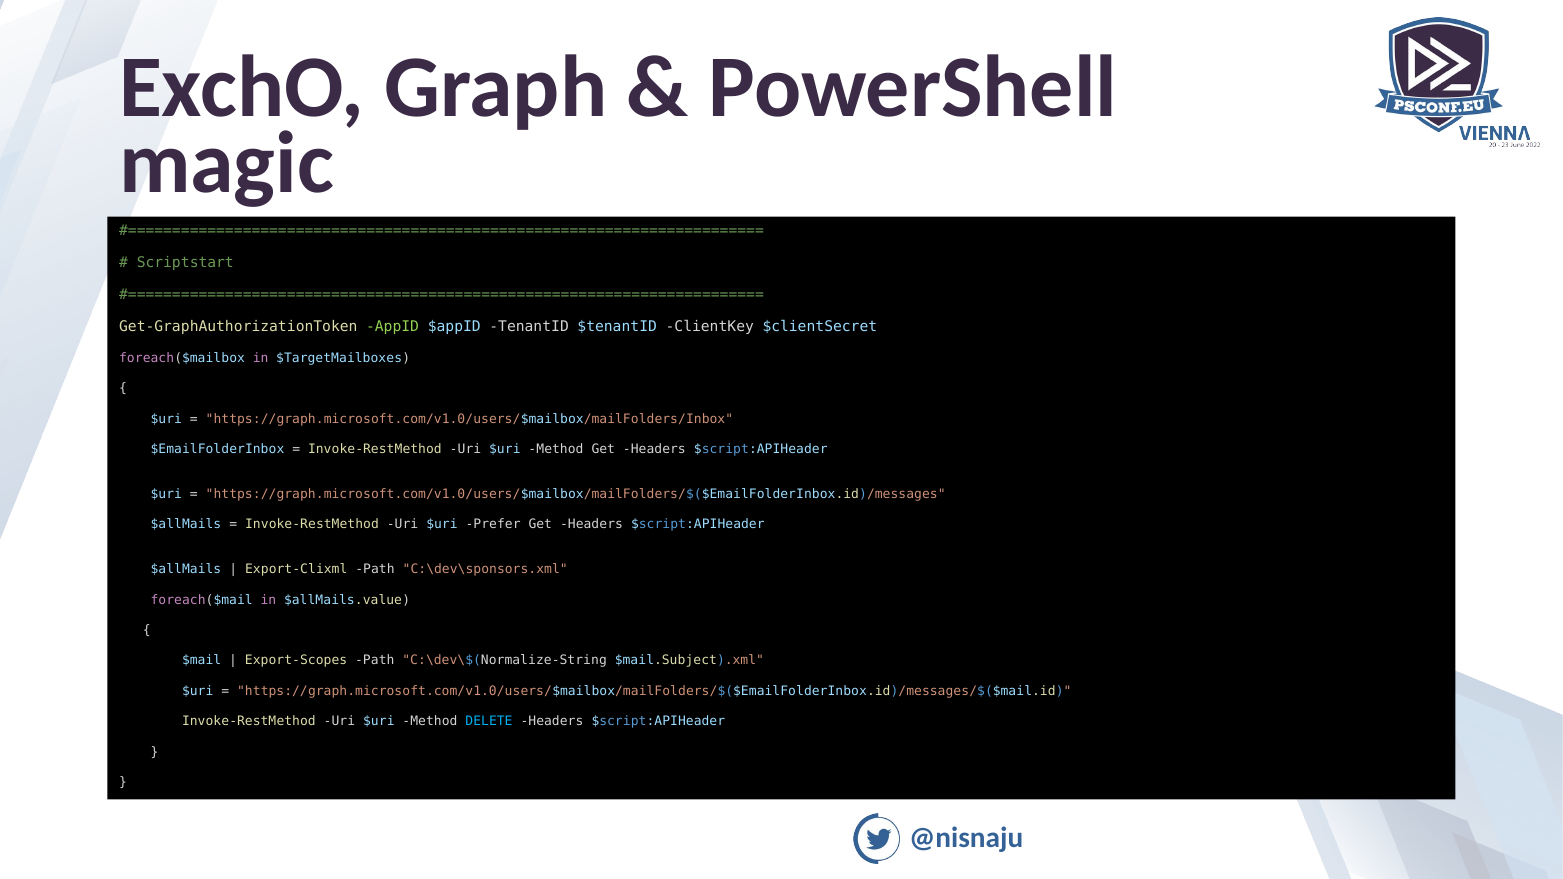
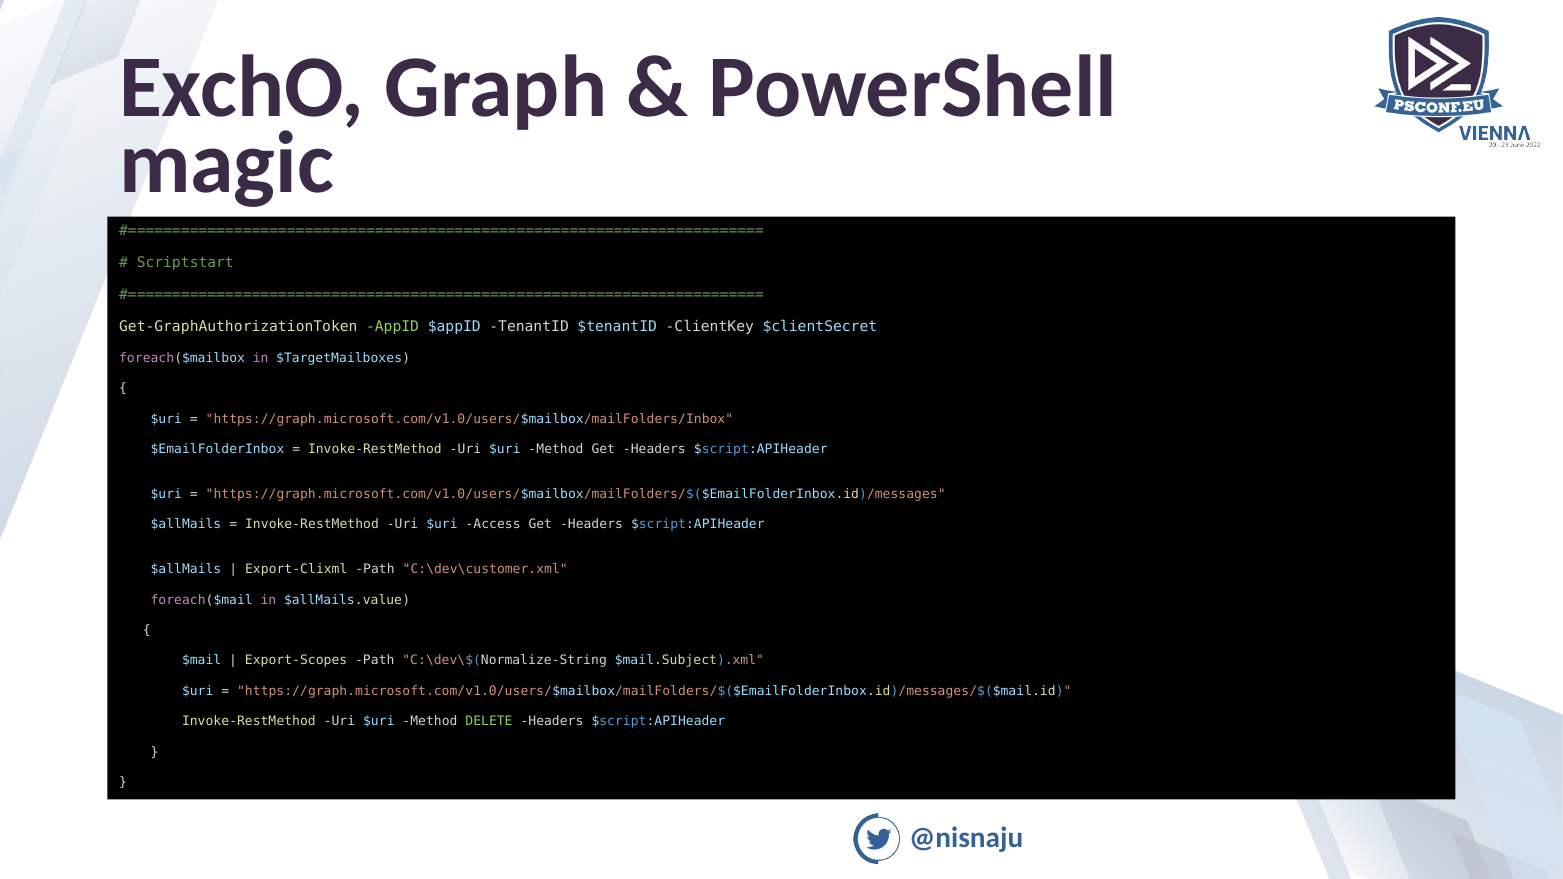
Prefer: Prefer -> Access (493, 525)
C:\dev\sponsors.xml: C:\dev\sponsors.xml -> C:\dev\customer.xml (485, 569)
DELETE colour: light blue -> light green (489, 722)
